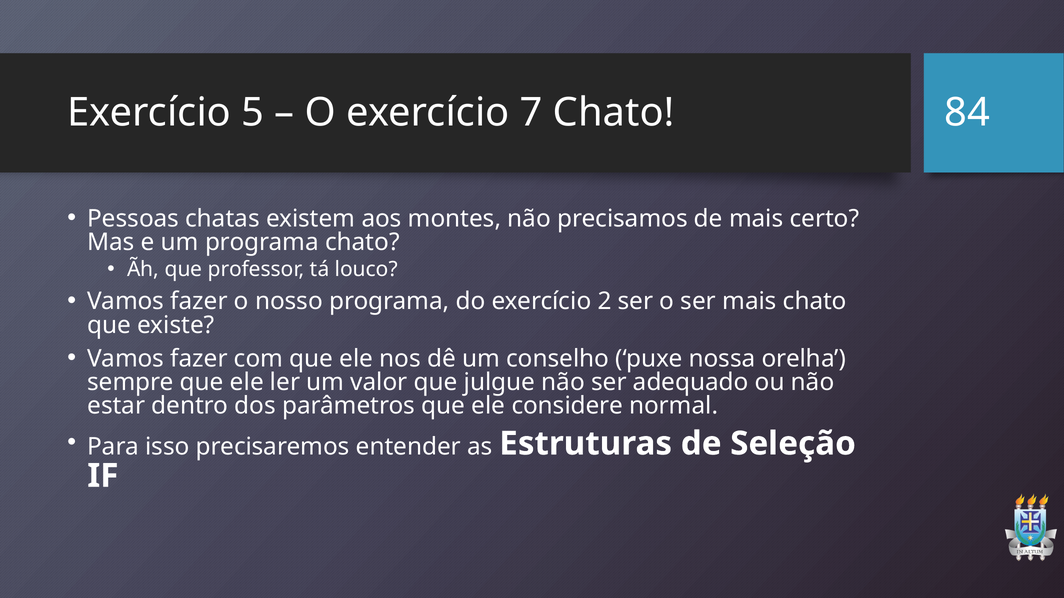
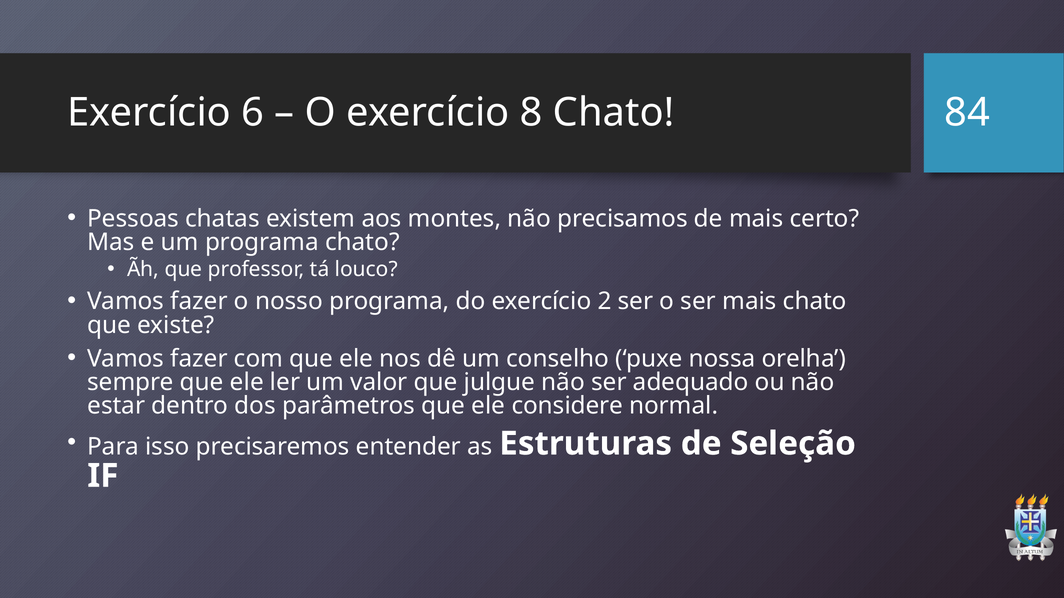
5: 5 -> 6 (253, 113)
7: 7 -> 8 (531, 113)
